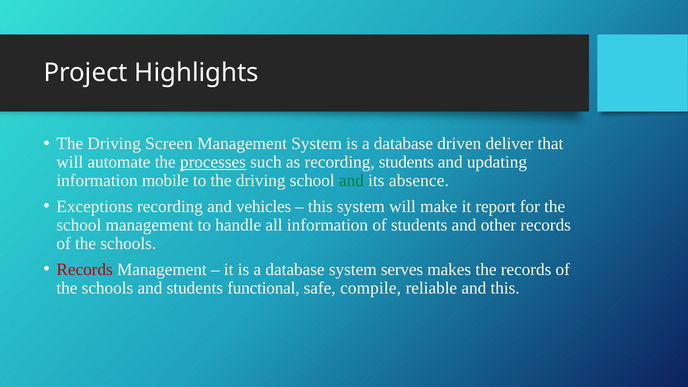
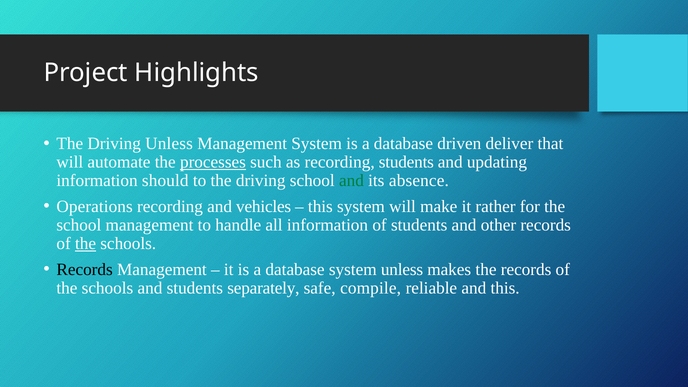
Driving Screen: Screen -> Unless (169, 144)
mobile: mobile -> should (165, 181)
Exceptions: Exceptions -> Operations (95, 207)
report: report -> rather (496, 207)
the underline: none -> present (86, 244)
Records colour: red -> black (85, 269)
system serves: serves -> unless (402, 269)
functional: functional -> separately (263, 288)
